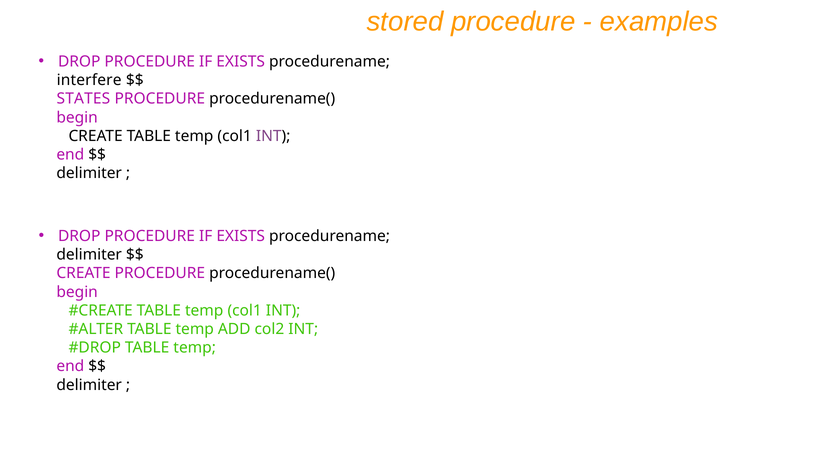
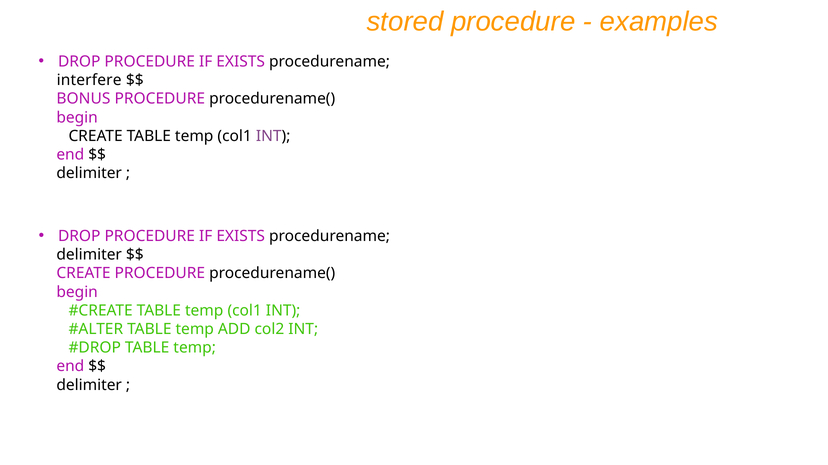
STATES: STATES -> BONUS (83, 99)
